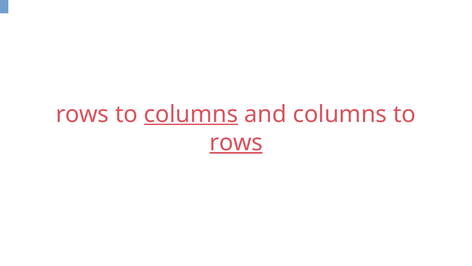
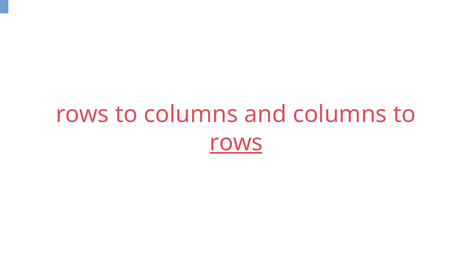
columns underline: present -> none (191, 114)
